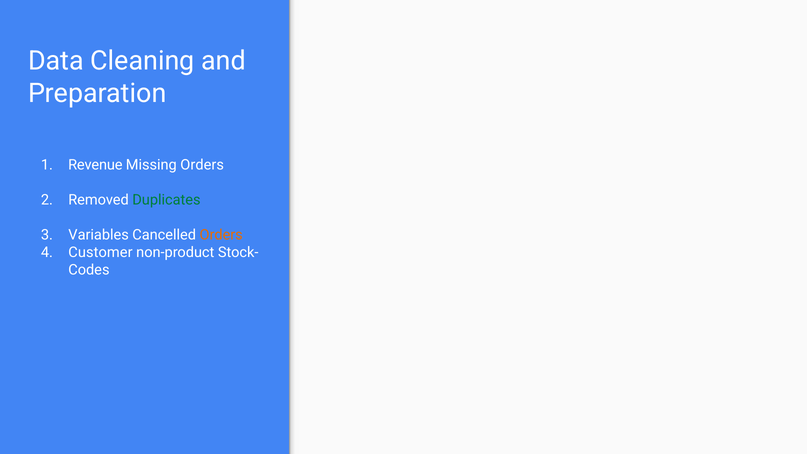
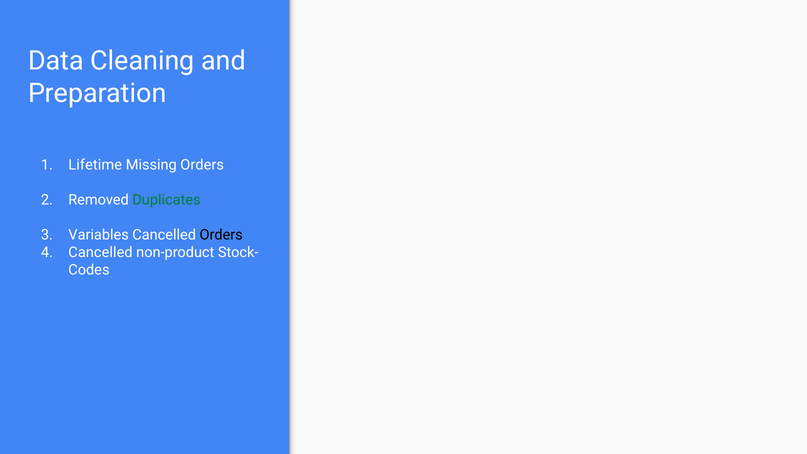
Revenue: Revenue -> Lifetime (95, 165)
Orders colour: orange -> black (221, 235)
Customer: Customer -> Cancelled (100, 252)
